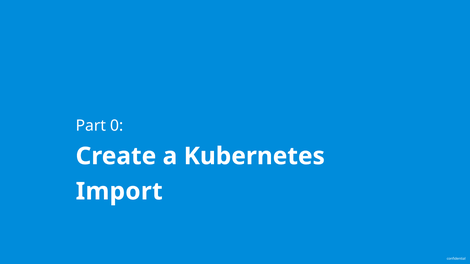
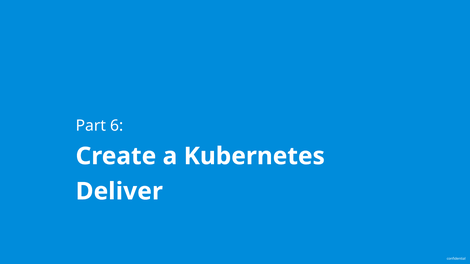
0: 0 -> 6 (117, 126)
Import: Import -> Deliver (119, 192)
